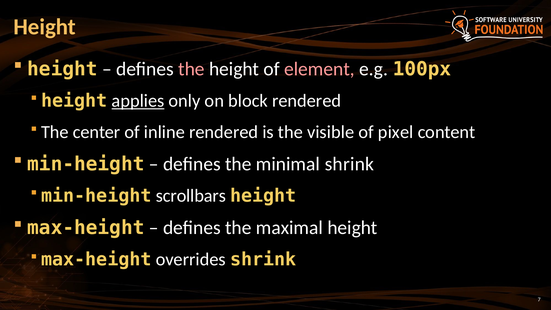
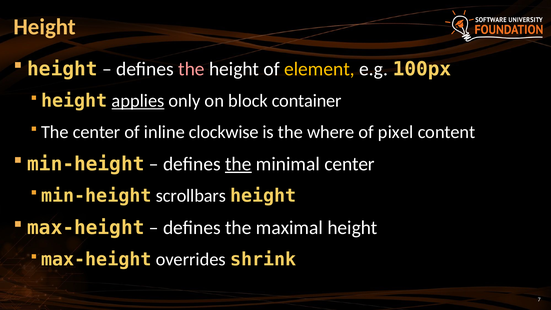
element colour: pink -> yellow (319, 69)
block rendered: rendered -> container (307, 101)
inline rendered: rendered -> clockwise (224, 132)
visible: visible -> where (331, 132)
the underline: none -> present (238, 164)
minimal shrink: shrink -> center (350, 164)
